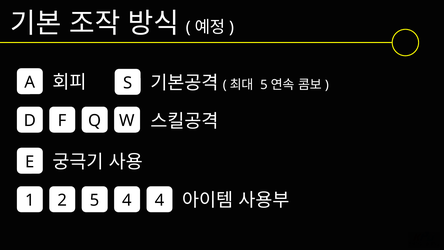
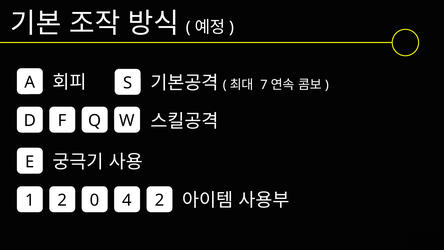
5: 5 -> 7 (264, 85)
2 5: 5 -> 0 (95, 200)
4 4: 4 -> 2 (160, 200)
